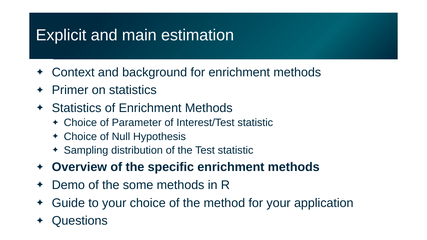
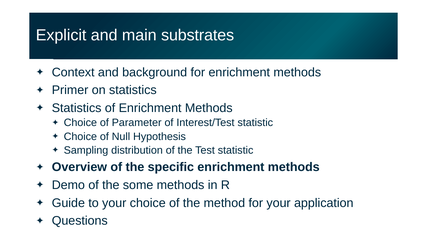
estimation: estimation -> substrates (198, 35)
